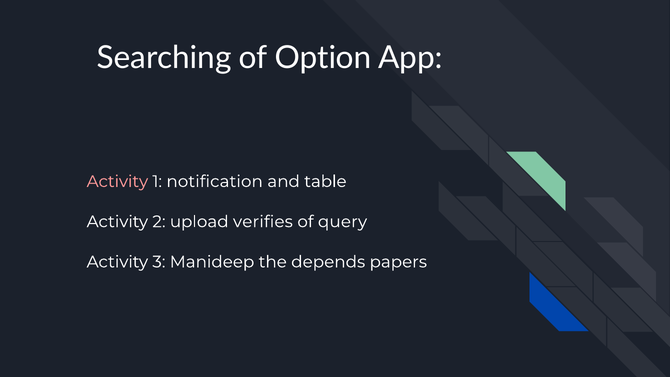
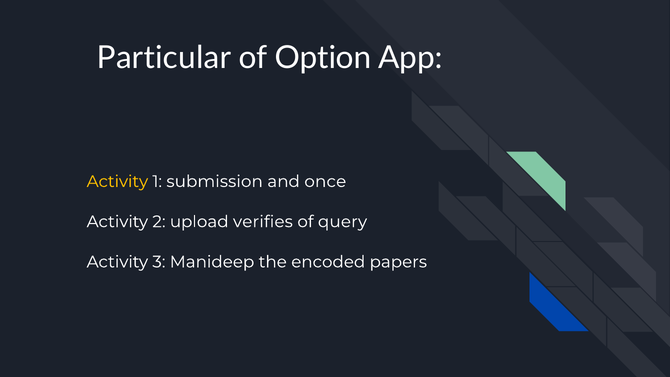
Searching: Searching -> Particular (164, 58)
Activity colour: pink -> yellow (117, 181)
notification: notification -> submission (215, 181)
table: table -> once (325, 181)
depends: depends -> encoded (328, 262)
